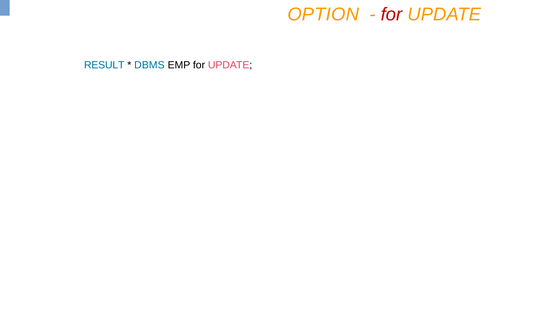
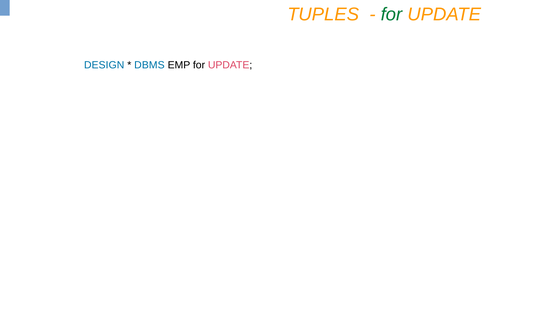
OPTION: OPTION -> TUPLES (323, 14)
for colour: red -> green (392, 14)
RESULT: RESULT -> DESIGN (104, 65)
